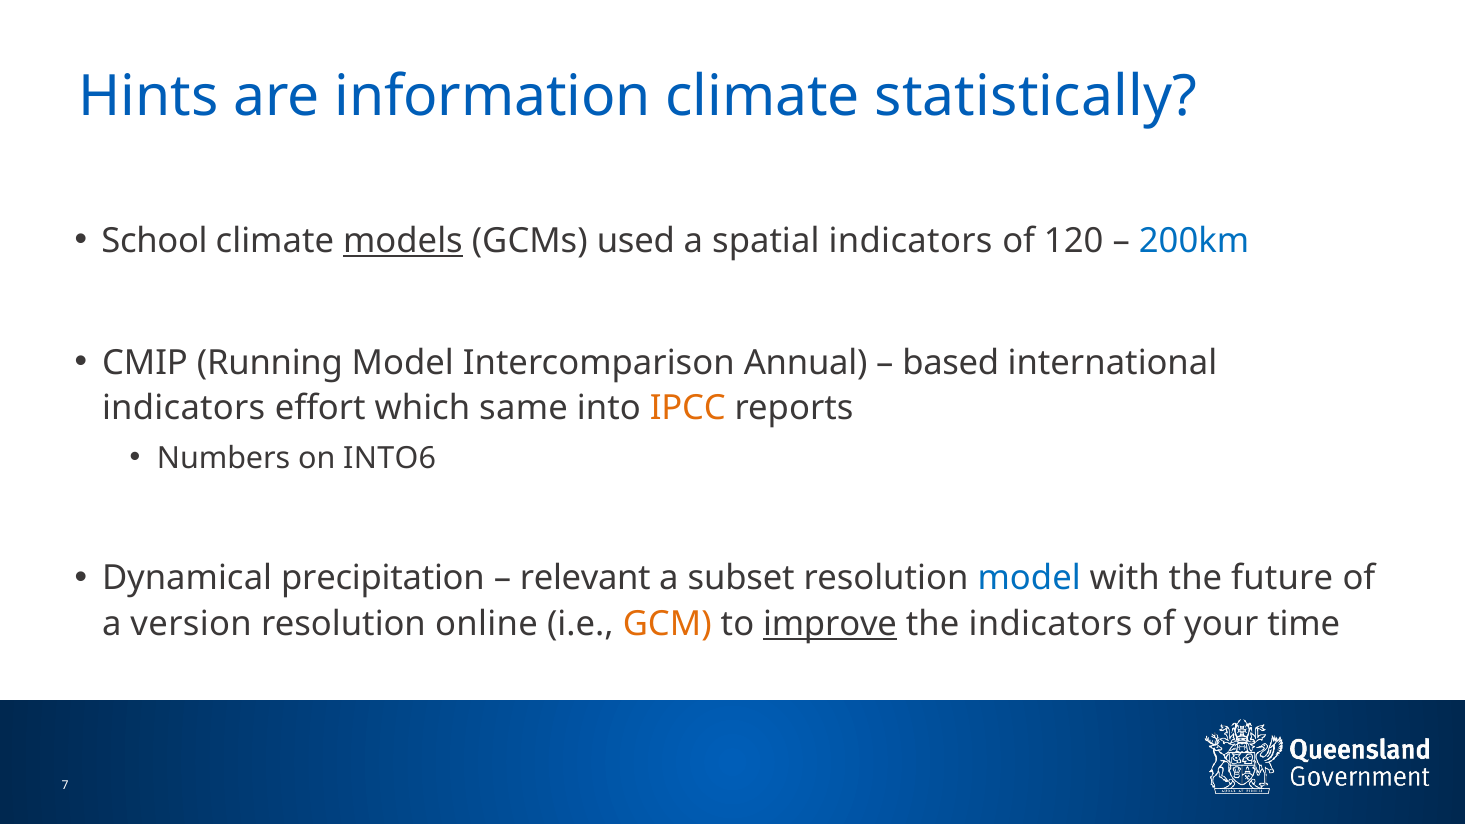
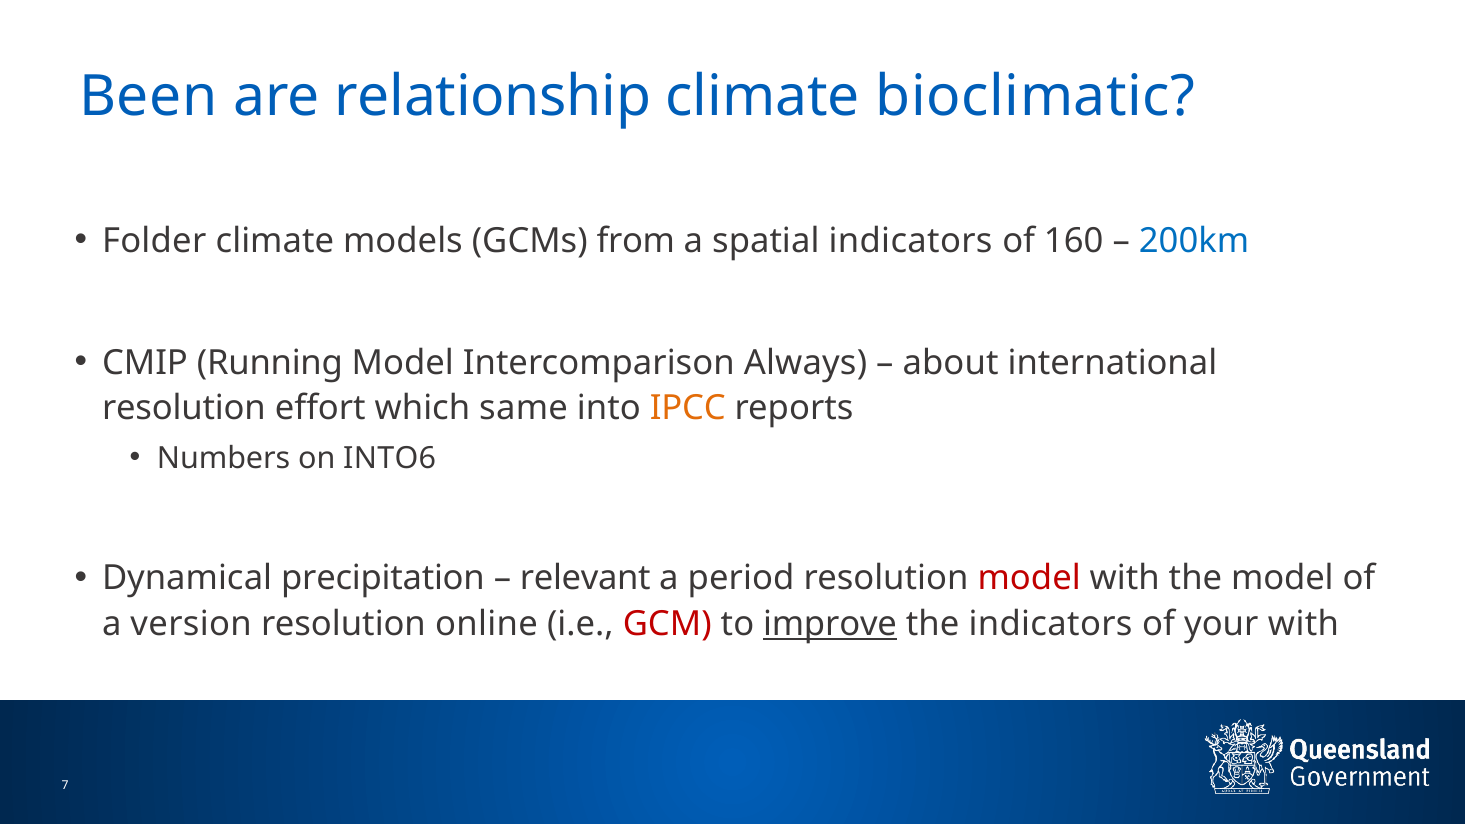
Hints: Hints -> Been (148, 97)
information: information -> relationship (493, 97)
statistically: statistically -> bioclimatic (1036, 97)
School: School -> Folder (154, 241)
models underline: present -> none (403, 241)
used: used -> from (636, 241)
120: 120 -> 160 (1074, 241)
Annual: Annual -> Always (805, 363)
based: based -> about (951, 363)
indicators: indicators -> resolution (184, 408)
subset: subset -> period (741, 578)
model colour: blue -> red (1029, 578)
the future: future -> model (1282, 578)
GCM colour: orange -> red (667, 624)
your time: time -> with (1304, 624)
